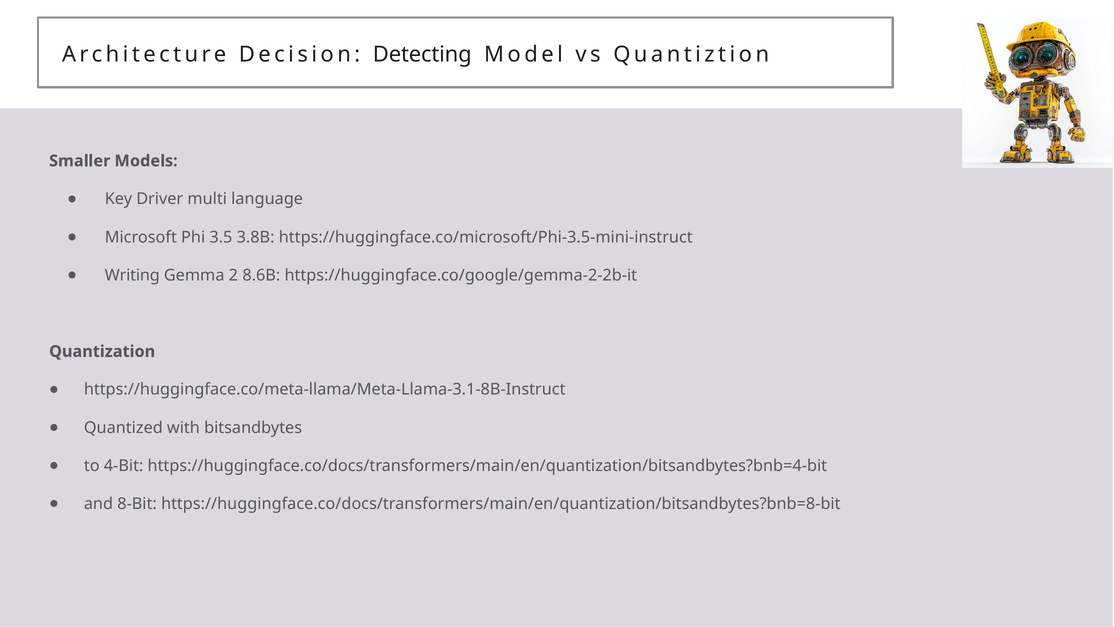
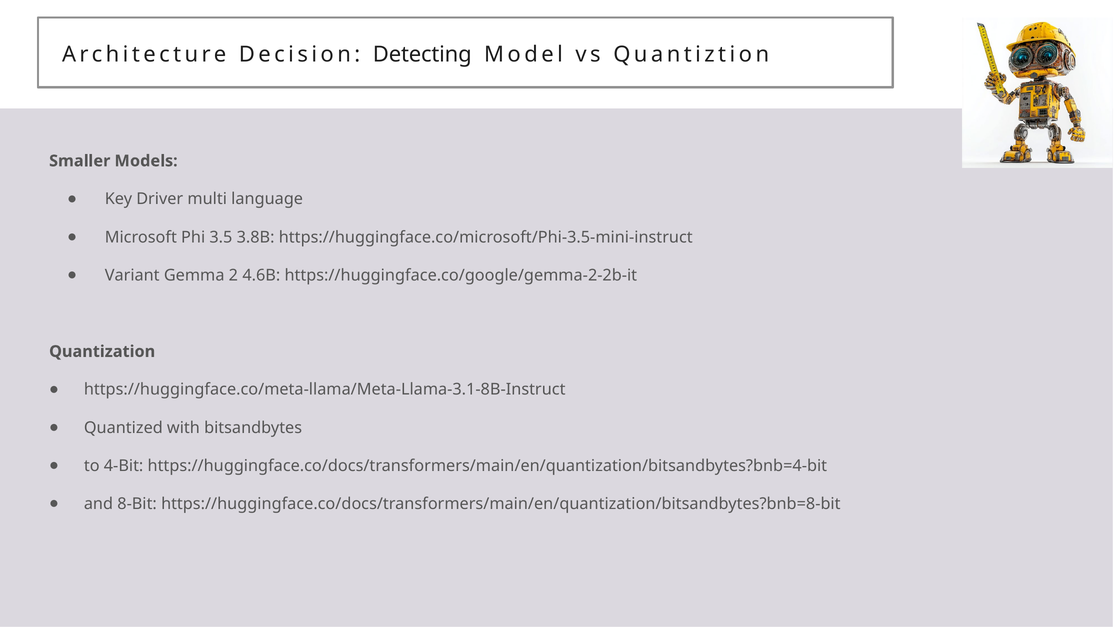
Writing: Writing -> Variant (132, 275)
8.6B: 8.6B -> 4.6B (261, 275)
